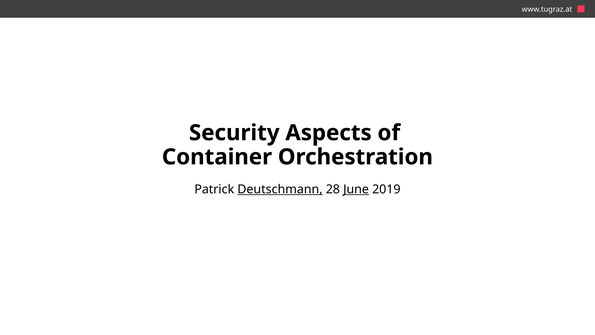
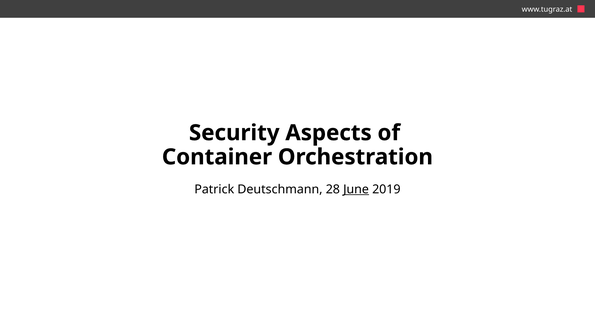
Deutschmann underline: present -> none (280, 189)
